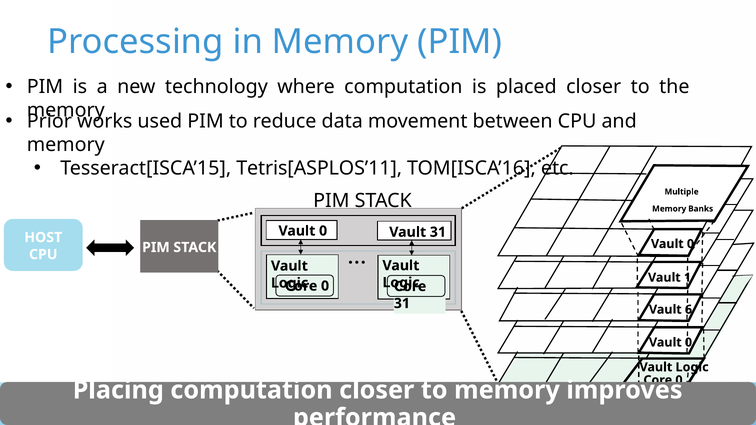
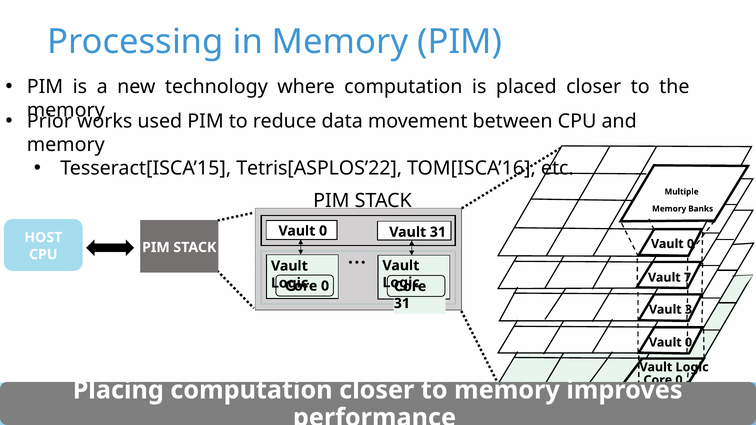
Tetris[ASPLOS’11: Tetris[ASPLOS’11 -> Tetris[ASPLOS’22 (319, 169)
1: 1 -> 7 (688, 278)
6: 6 -> 3 (688, 310)
